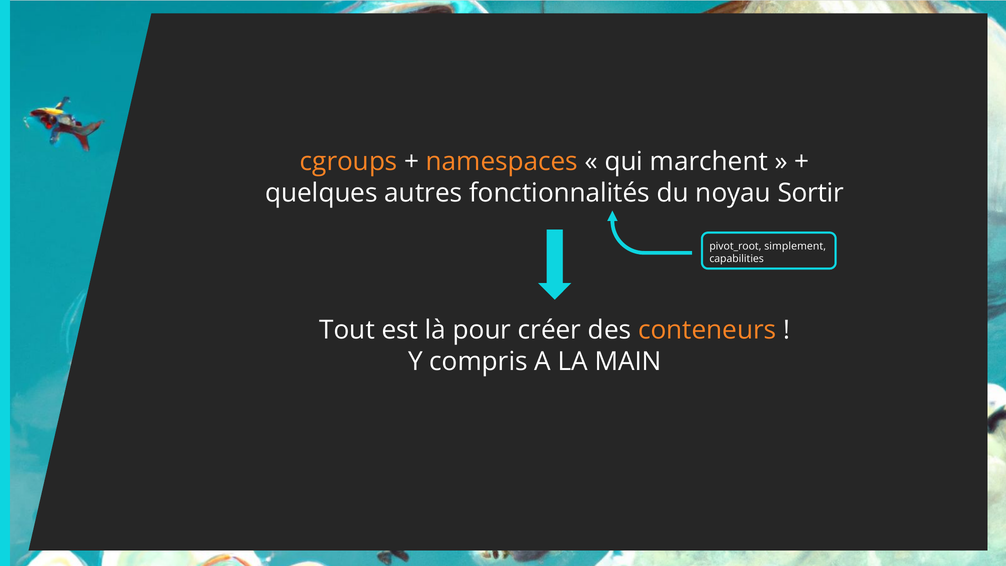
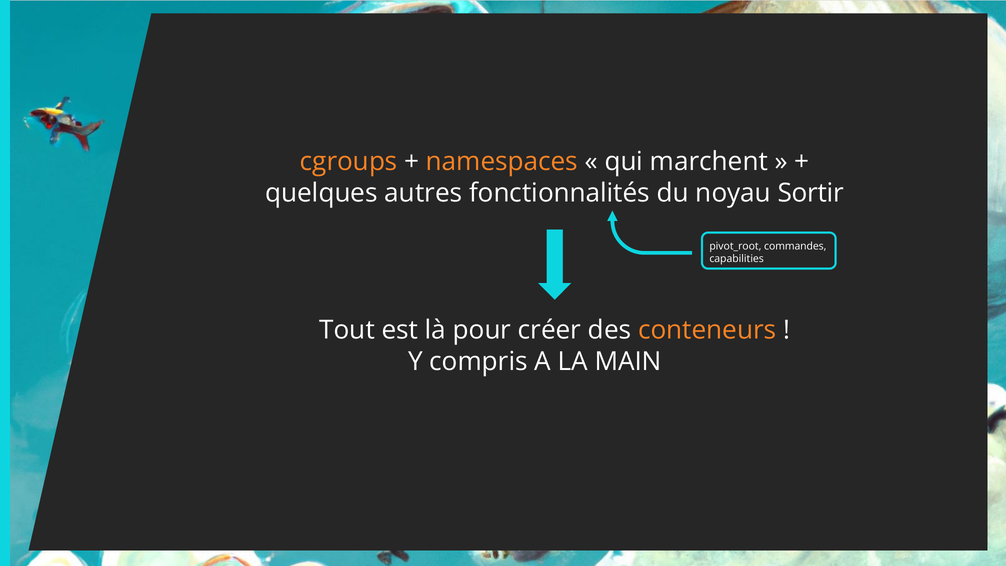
simplement: simplement -> commandes (795, 246)
